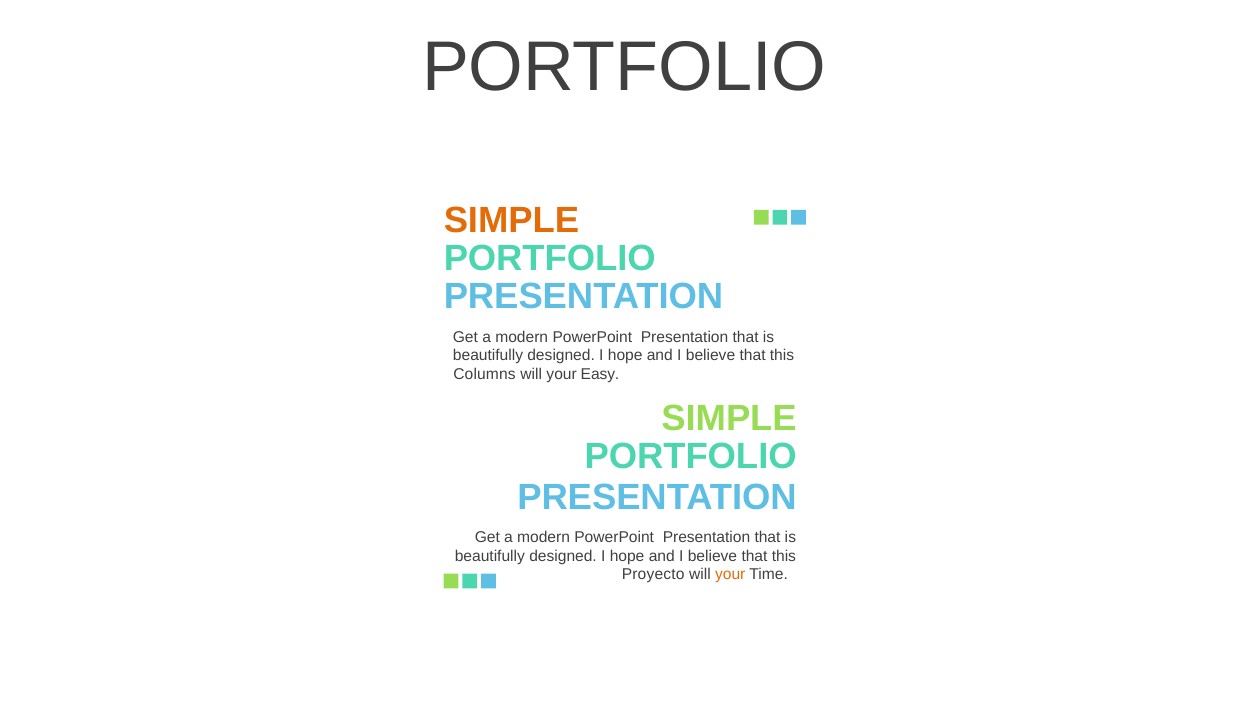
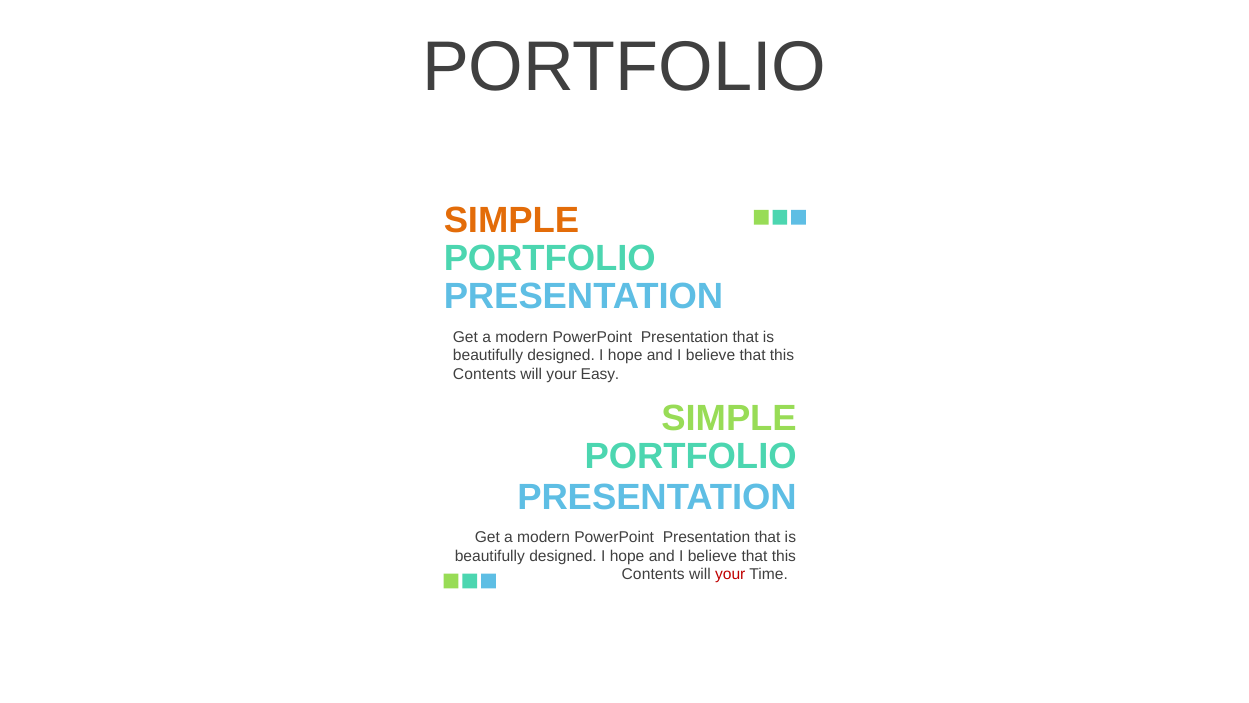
Columns: Columns -> Contents (485, 374)
Proyecto: Proyecto -> Contents (653, 574)
your colour: orange -> red (730, 574)
